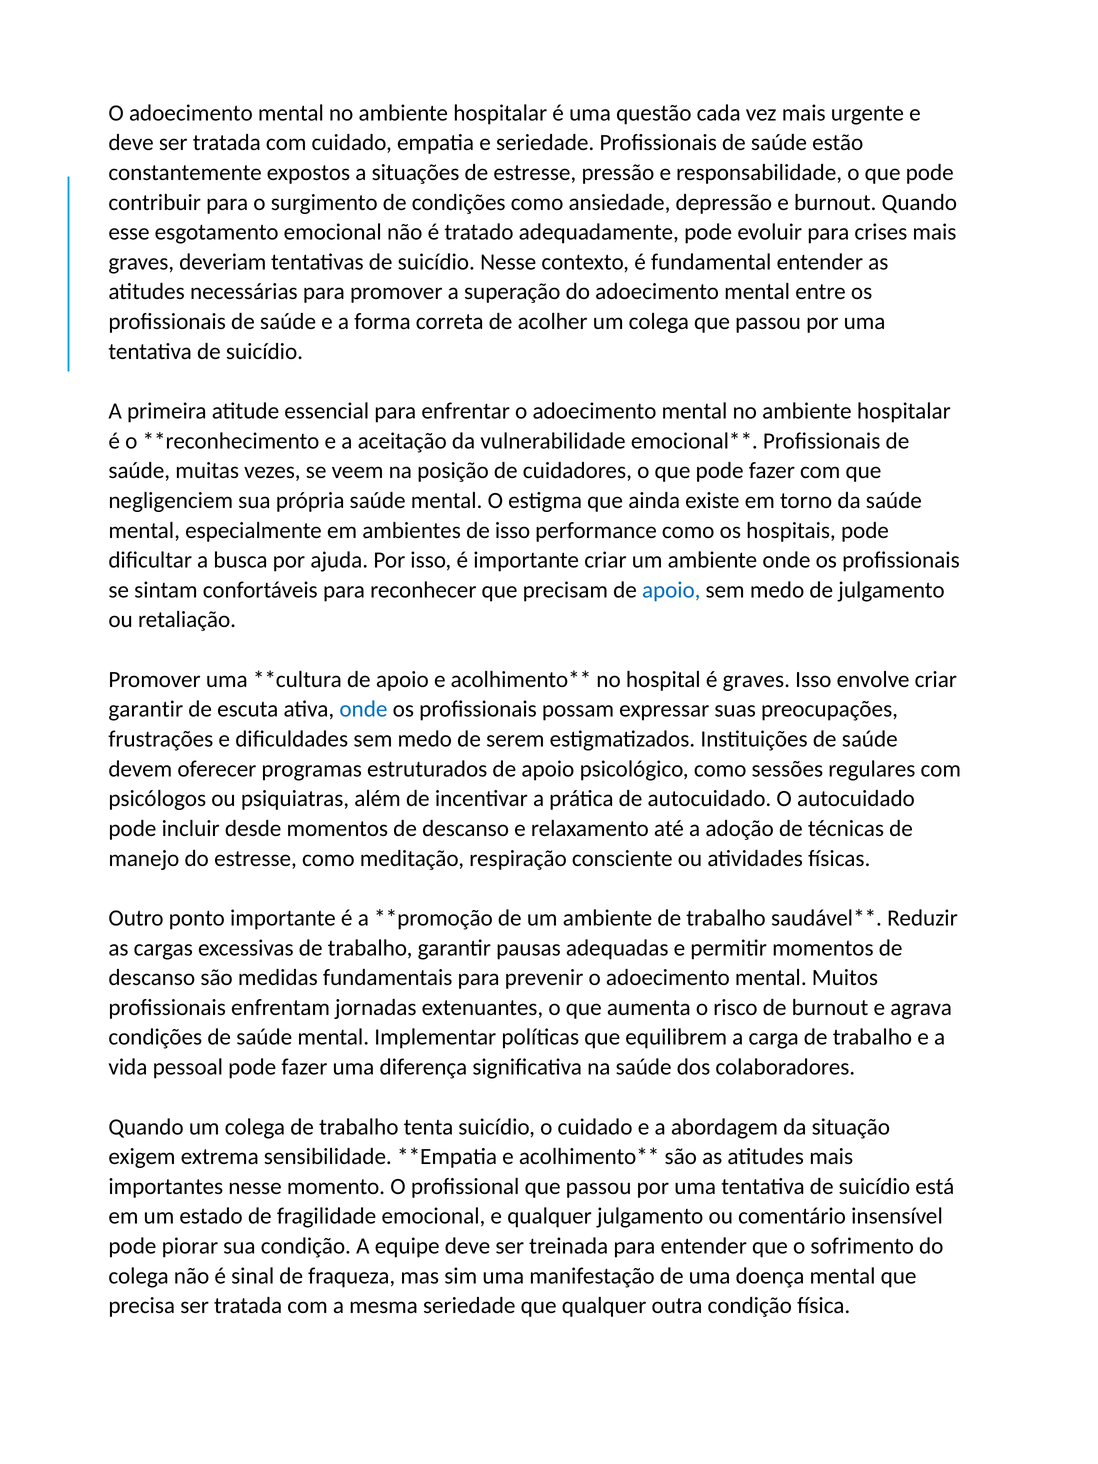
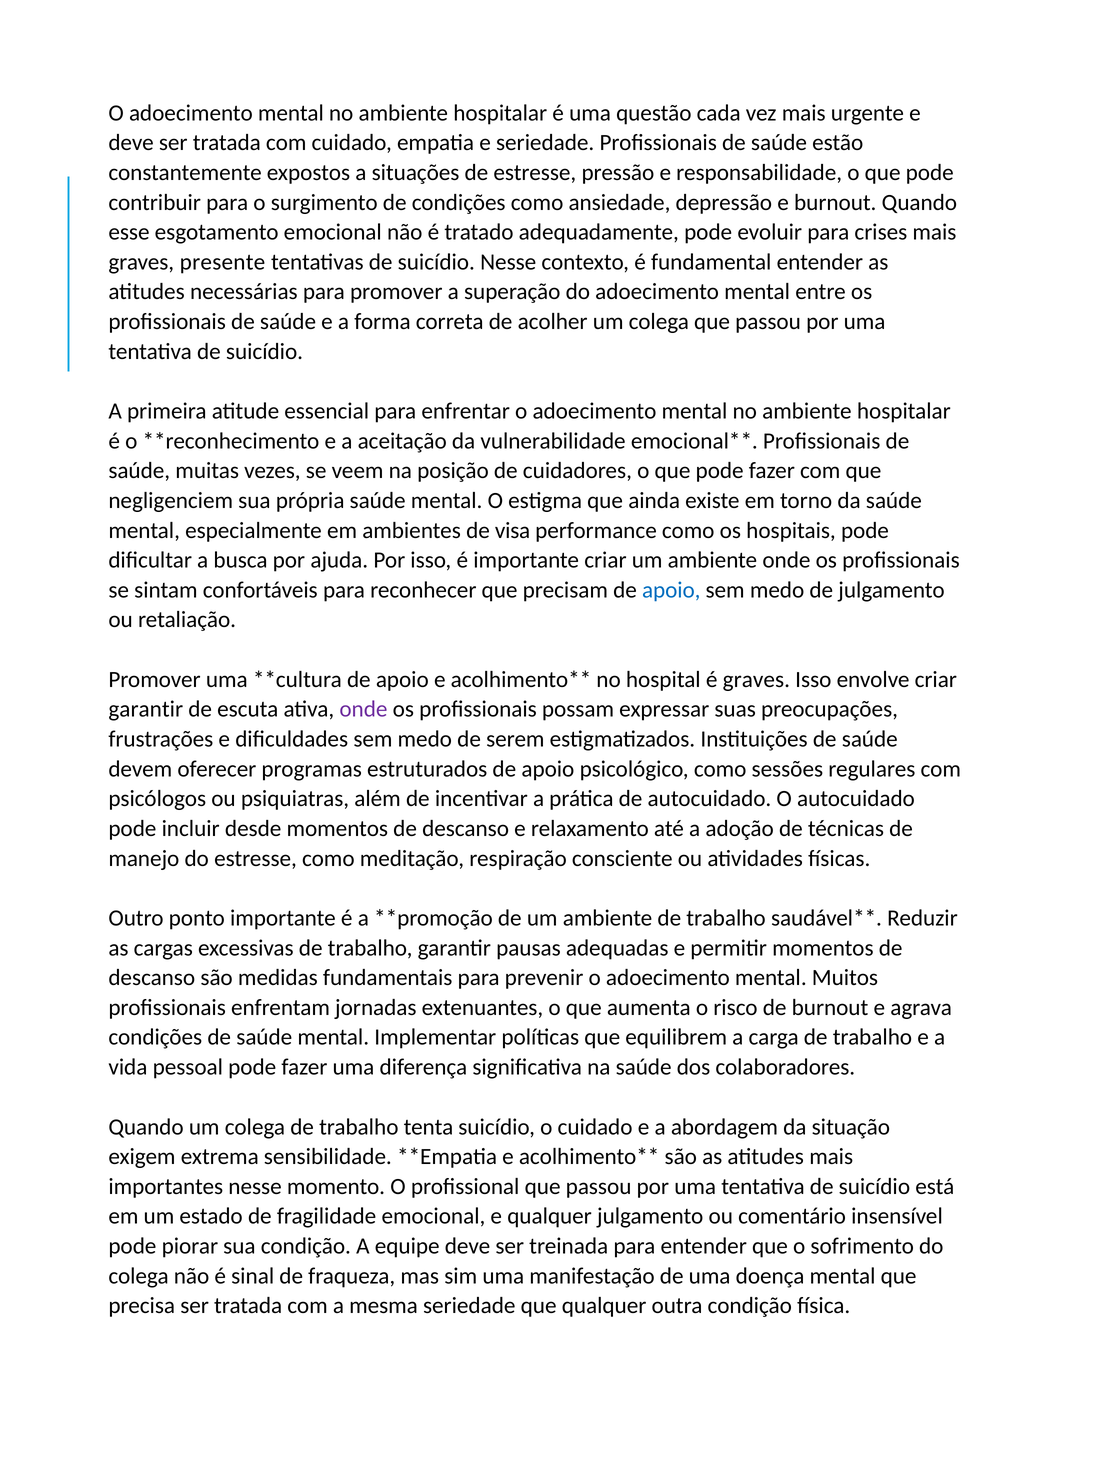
deveriam: deveriam -> presente (223, 262)
de isso: isso -> visa (513, 530)
onde colour: blue -> purple (363, 709)
